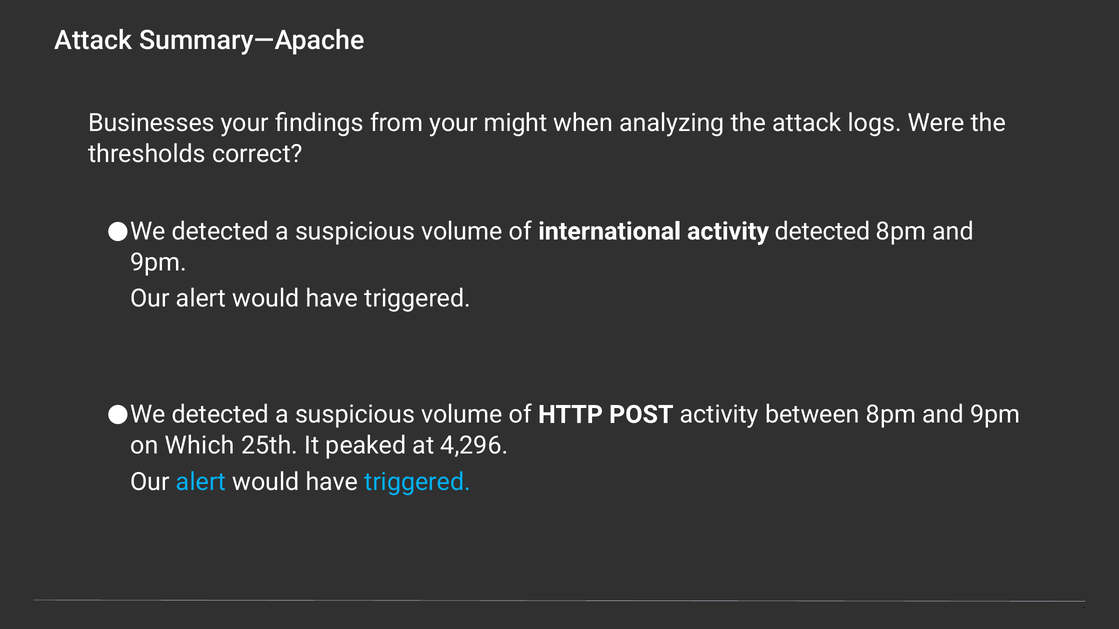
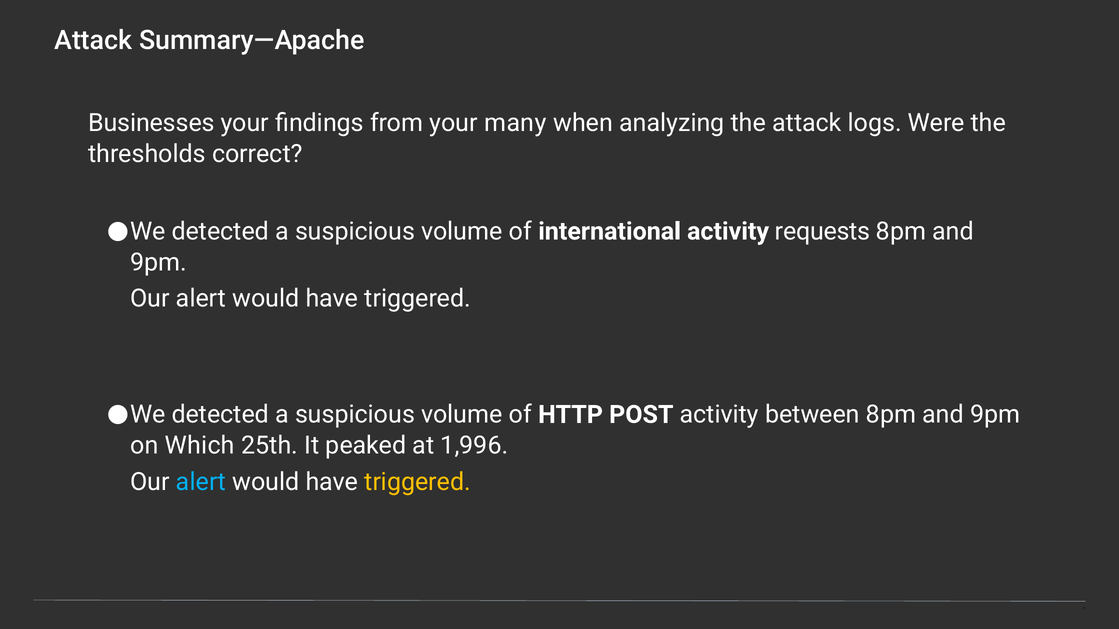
might: might -> many (515, 123)
activity detected: detected -> requests (823, 232)
4,296: 4,296 -> 1,996 (474, 446)
triggered colour: light blue -> yellow (418, 482)
